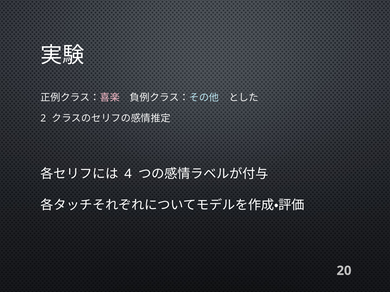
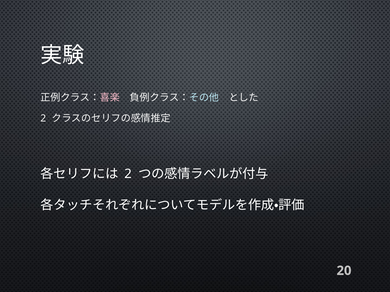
4: 4 -> 2 (128, 174)
